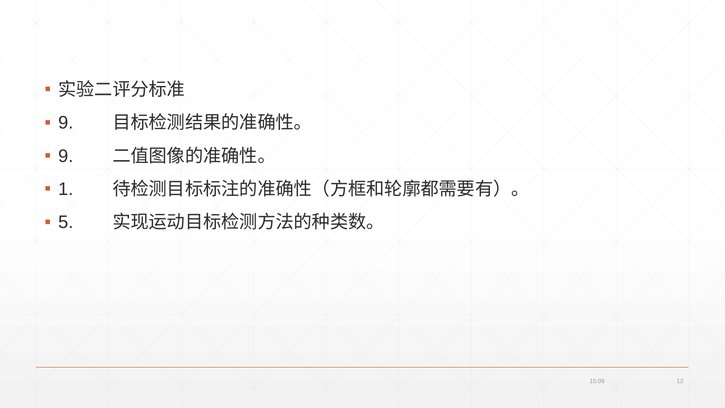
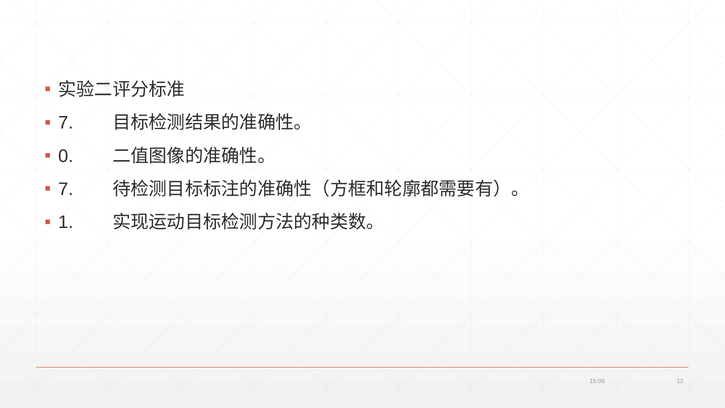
9: 9 -> 7 (66, 123)
9: 9 -> 0 (66, 156)
1: 1 -> 7 (66, 189)
5: 5 -> 1 (66, 222)
